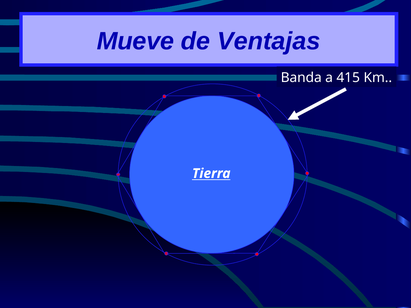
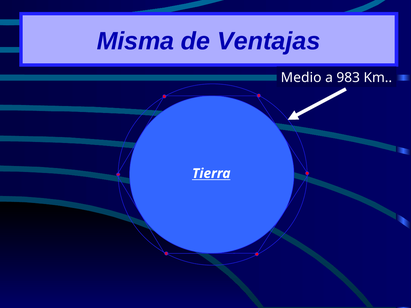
Mueve: Mueve -> Misma (135, 41)
Banda: Banda -> Medio (301, 78)
415: 415 -> 983 (348, 78)
